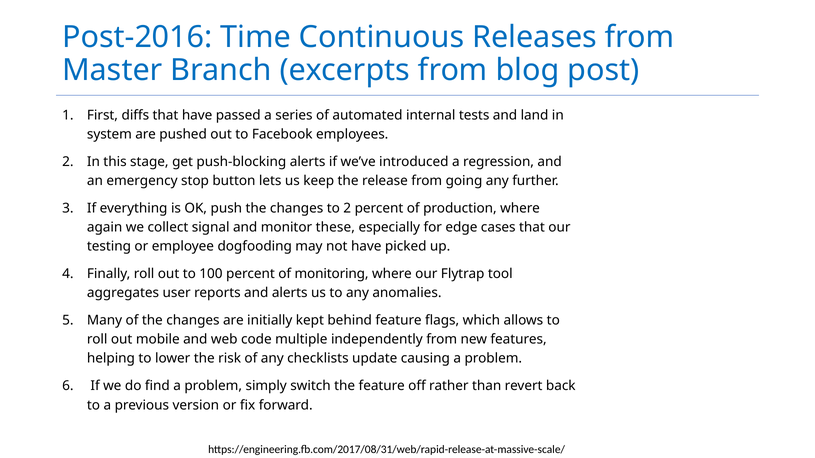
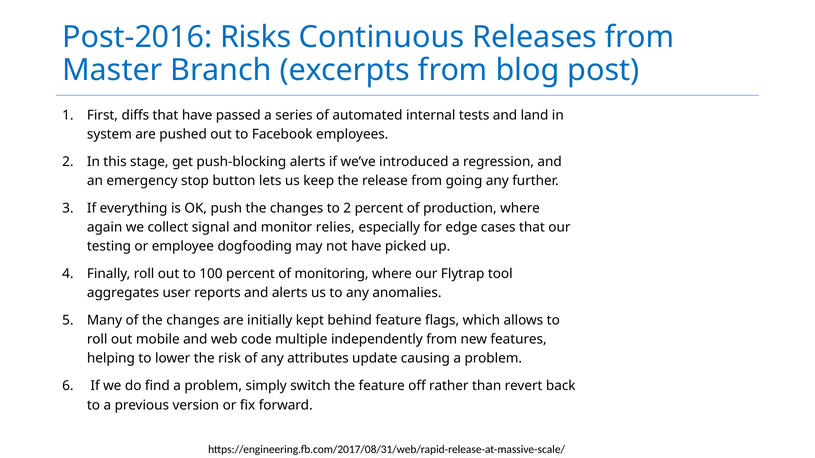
Time: Time -> Risks (256, 37)
these: these -> relies (335, 227)
checklists: checklists -> attributes (318, 359)
